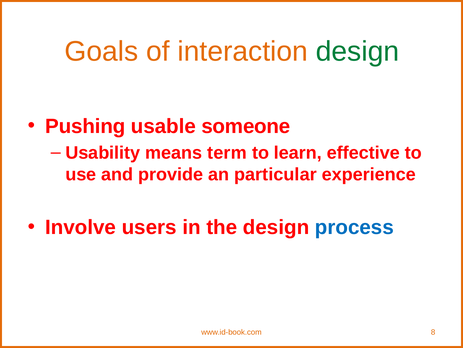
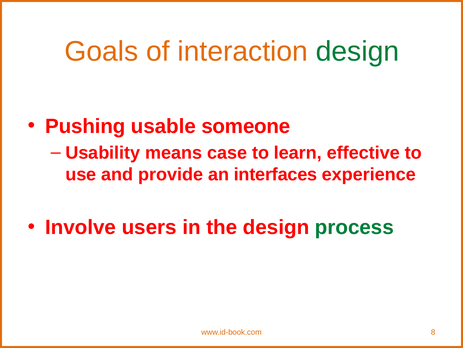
term: term -> case (227, 153)
particular: particular -> interfaces (276, 174)
process colour: blue -> green (354, 227)
